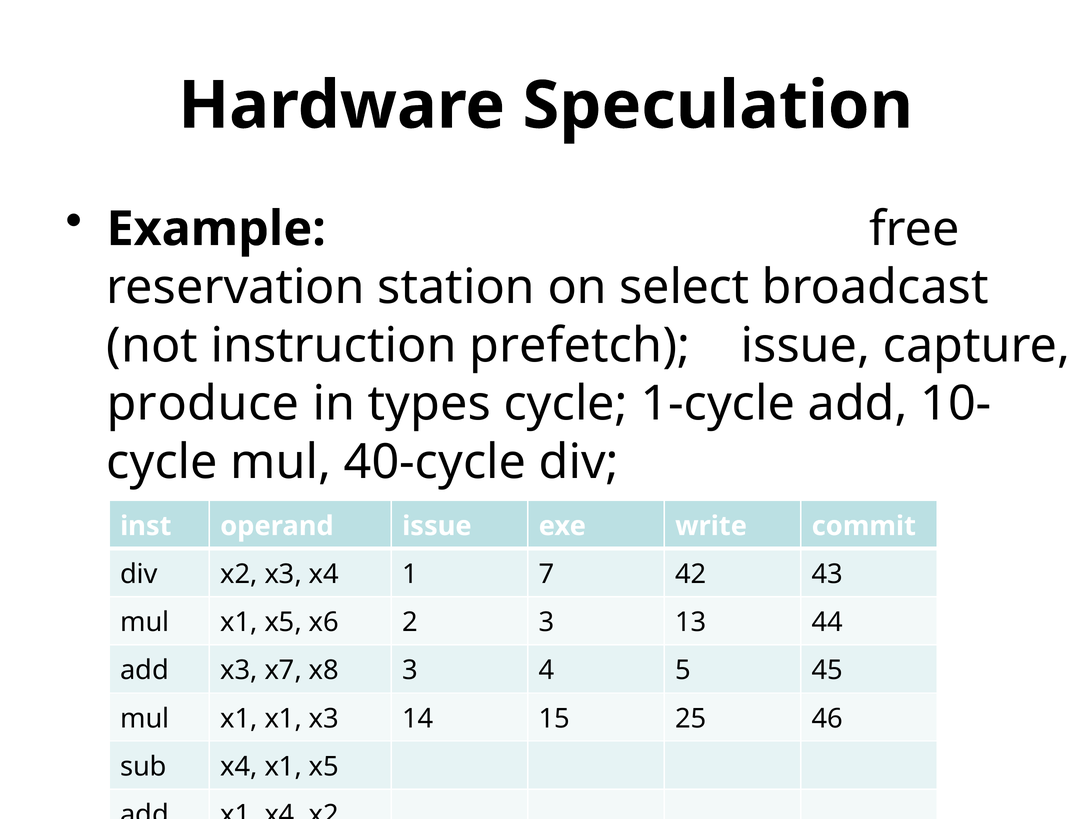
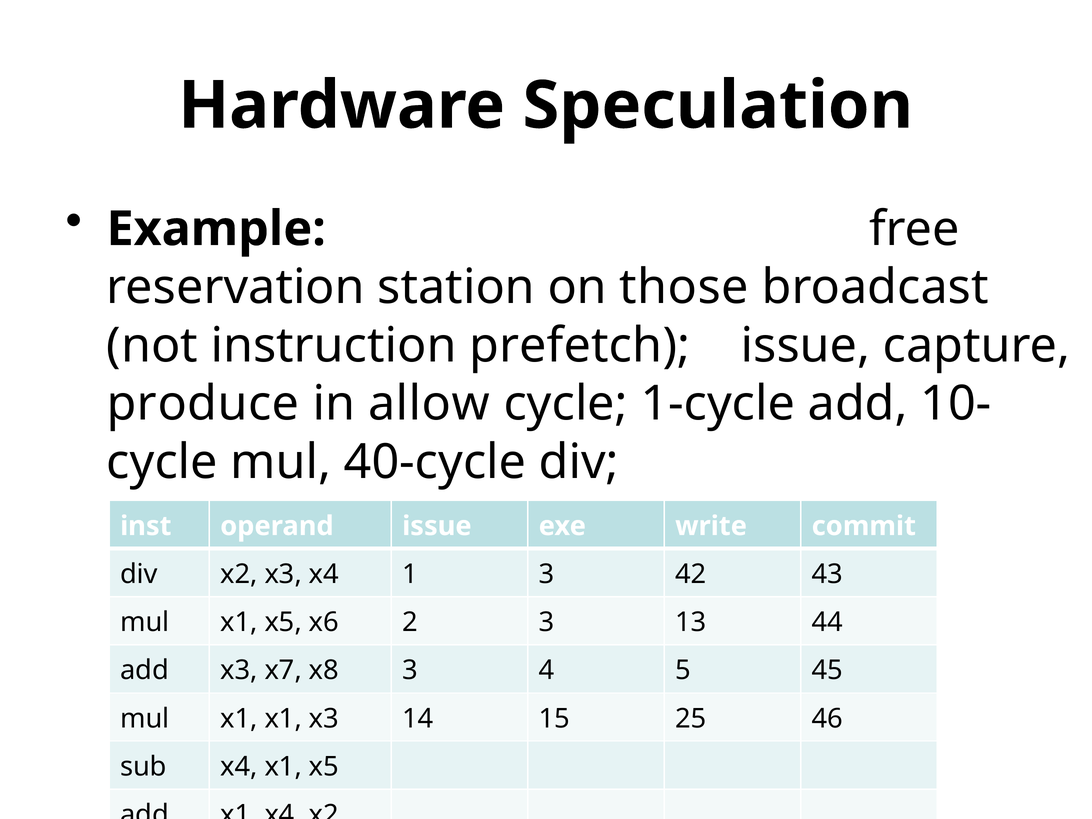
select: select -> those (684, 287)
types: types -> allow (429, 404)
1 7: 7 -> 3 (546, 574)
